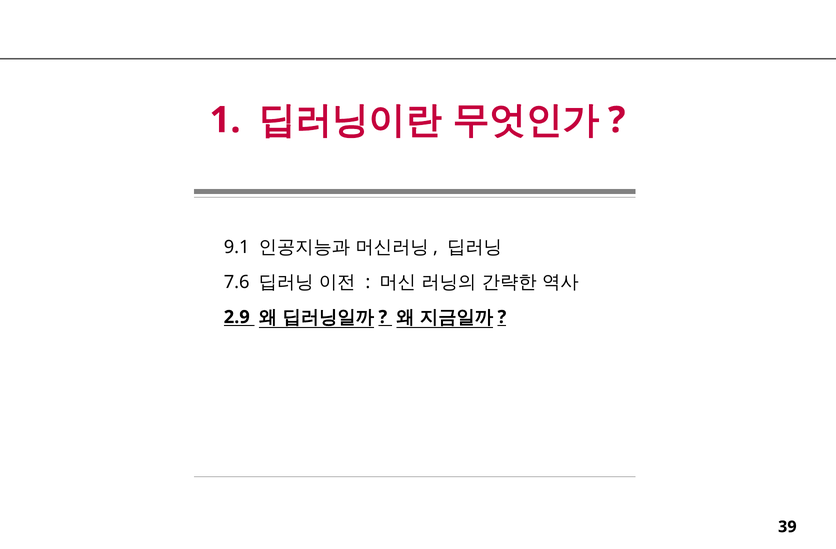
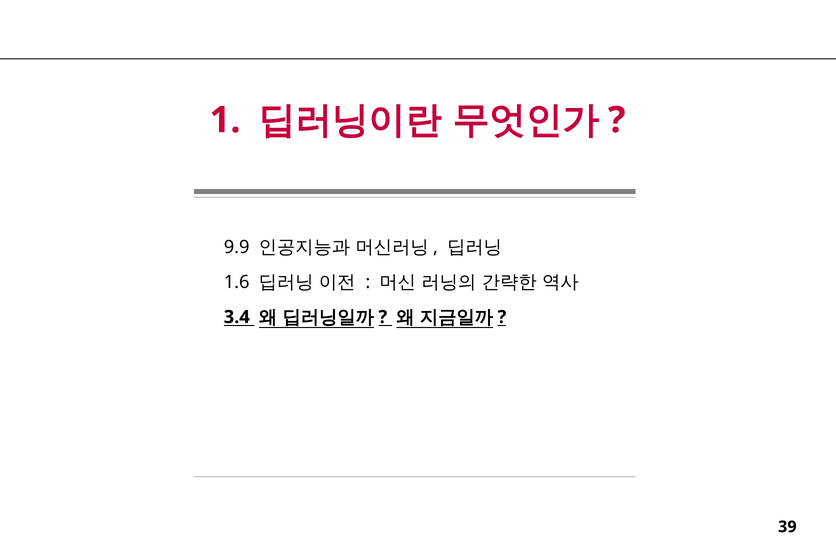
9.1: 9.1 -> 9.9 (237, 247)
7.6: 7.6 -> 1.6 (237, 282)
2.9: 2.9 -> 3.4 (237, 317)
